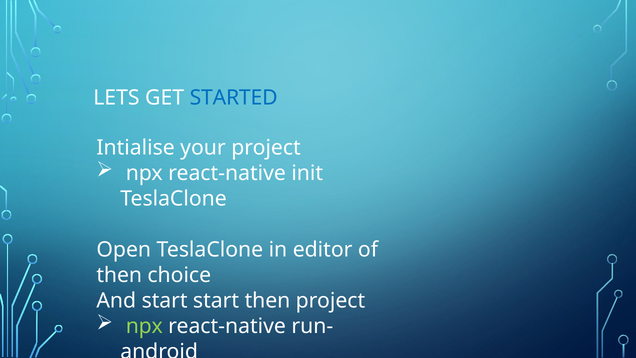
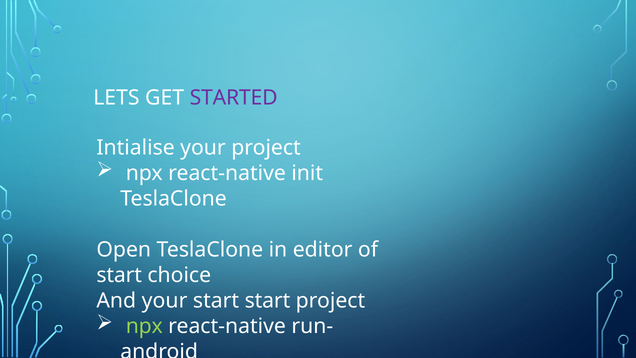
STARTED colour: blue -> purple (234, 98)
then: then -> start (119, 275)
And start: start -> your (165, 300)
start then: then -> start (267, 300)
